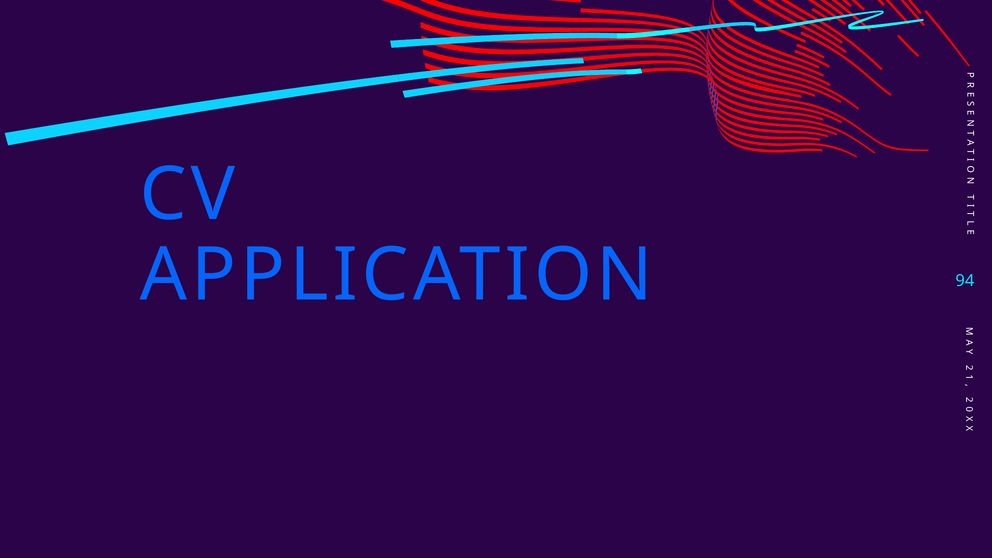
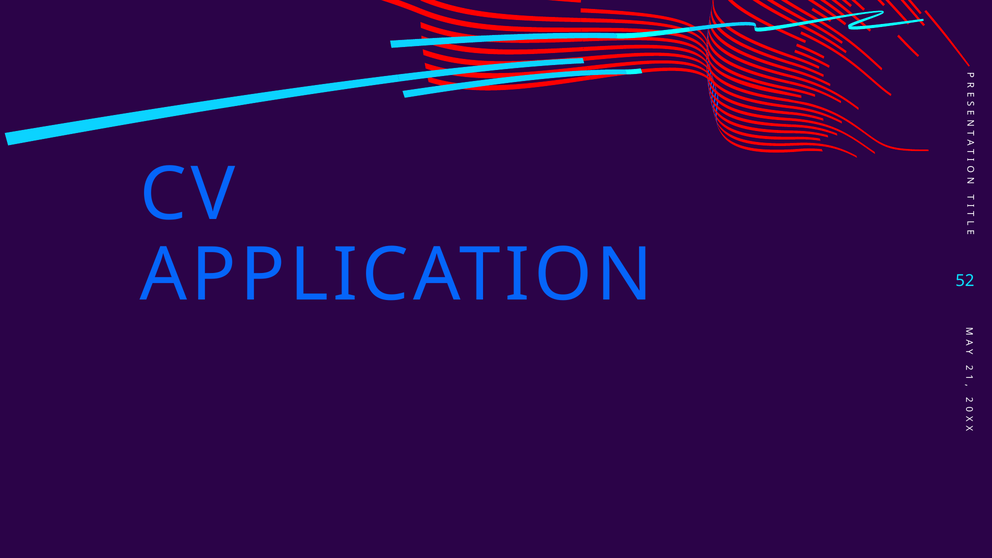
94: 94 -> 52 (965, 281)
